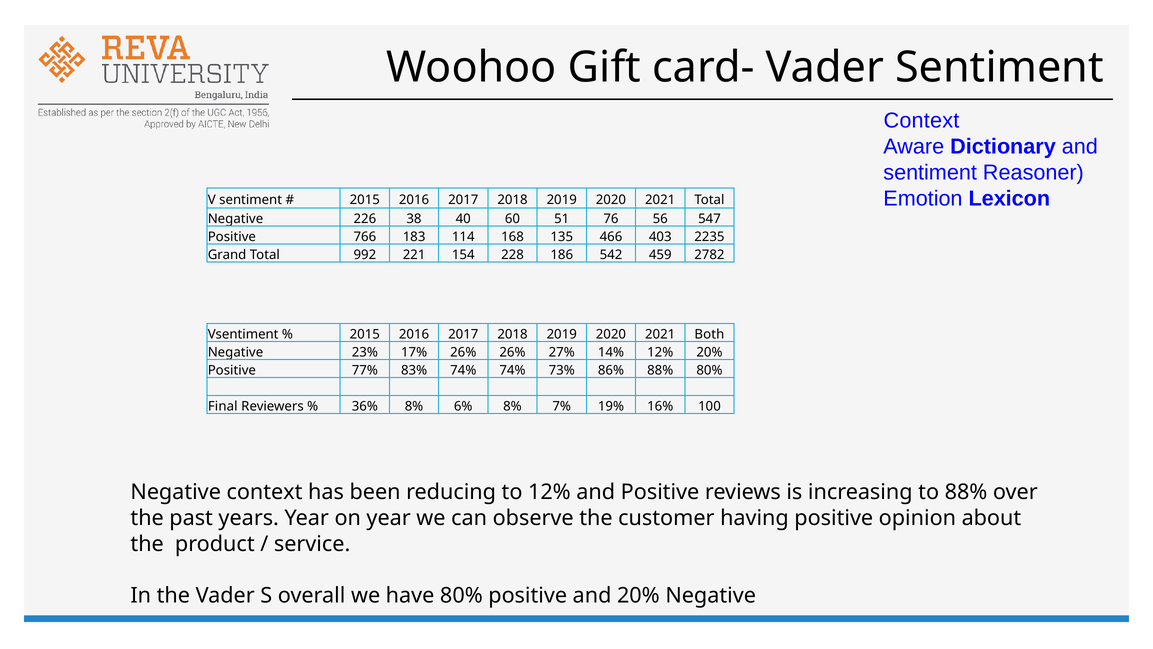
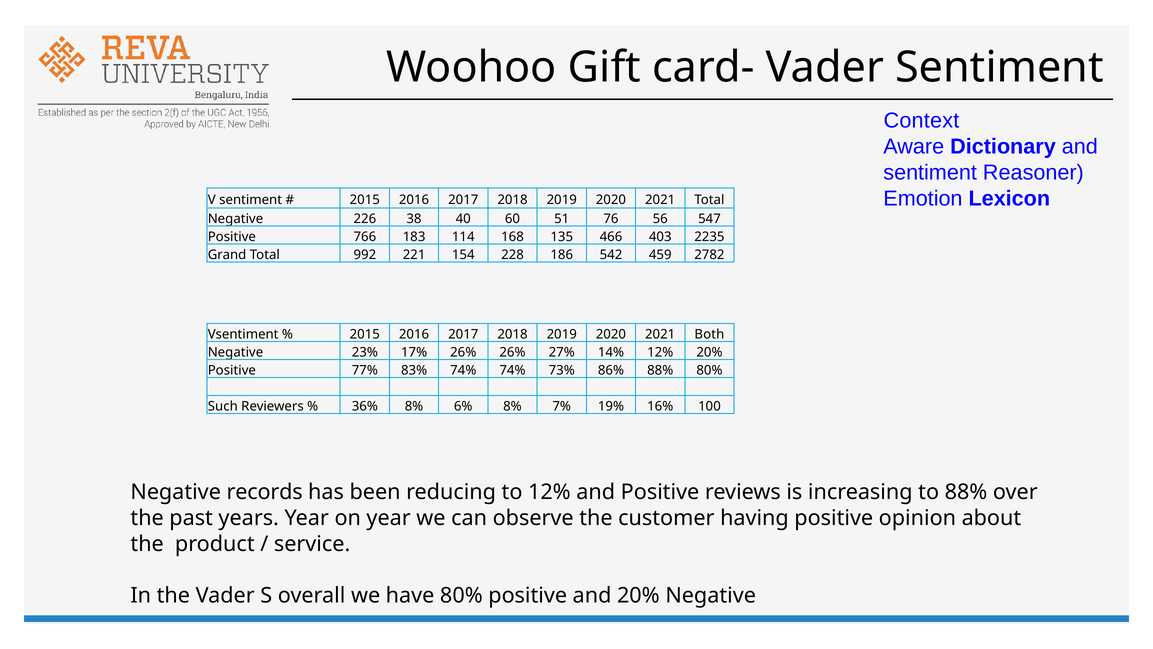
Final: Final -> Such (223, 406)
Negative context: context -> records (265, 492)
